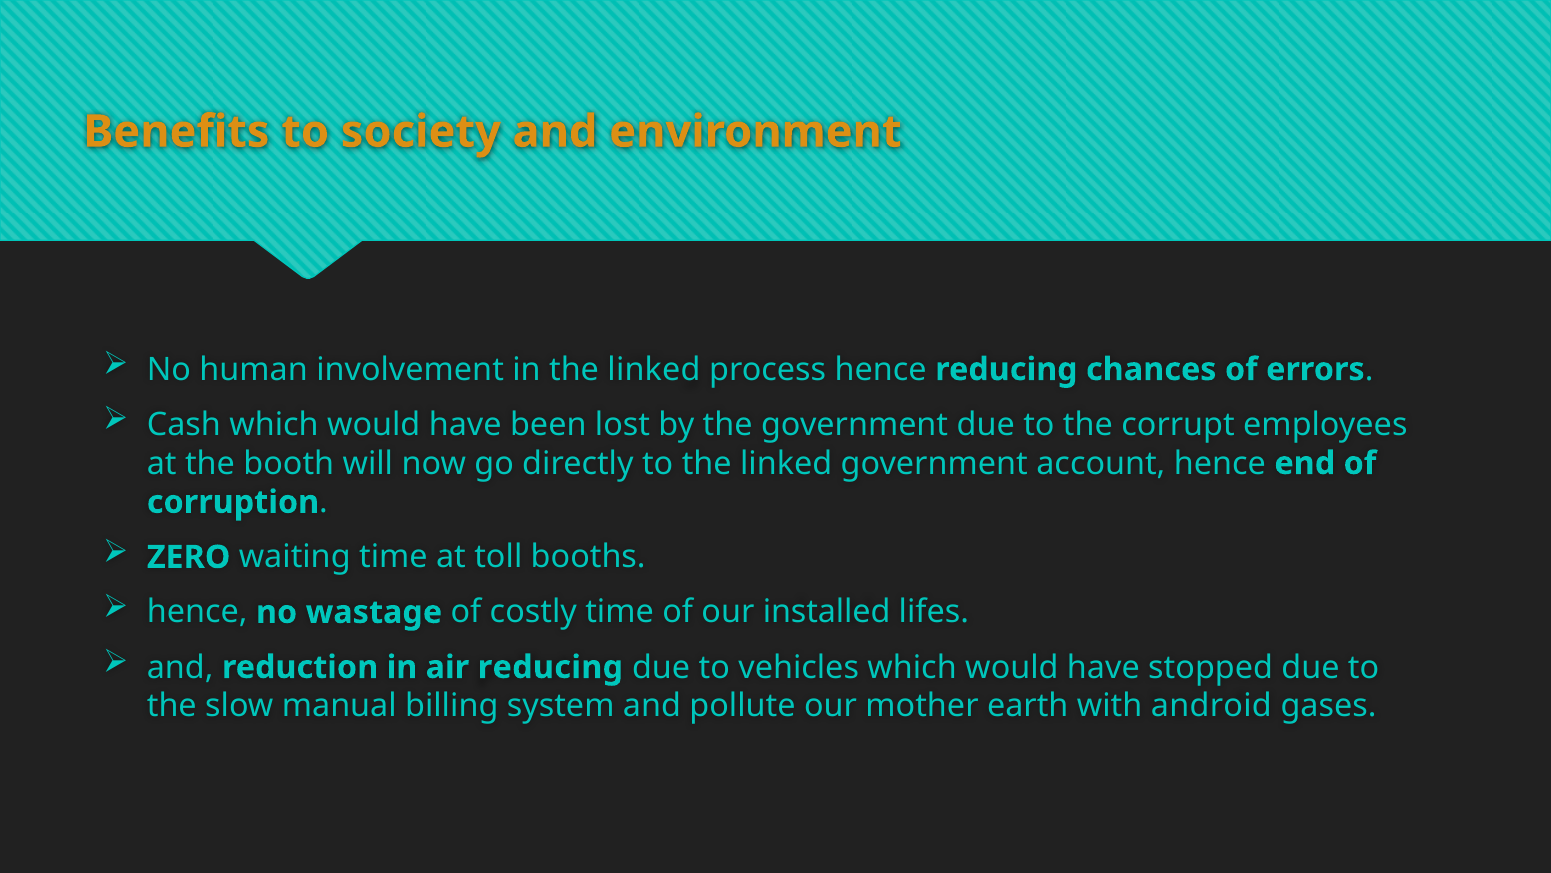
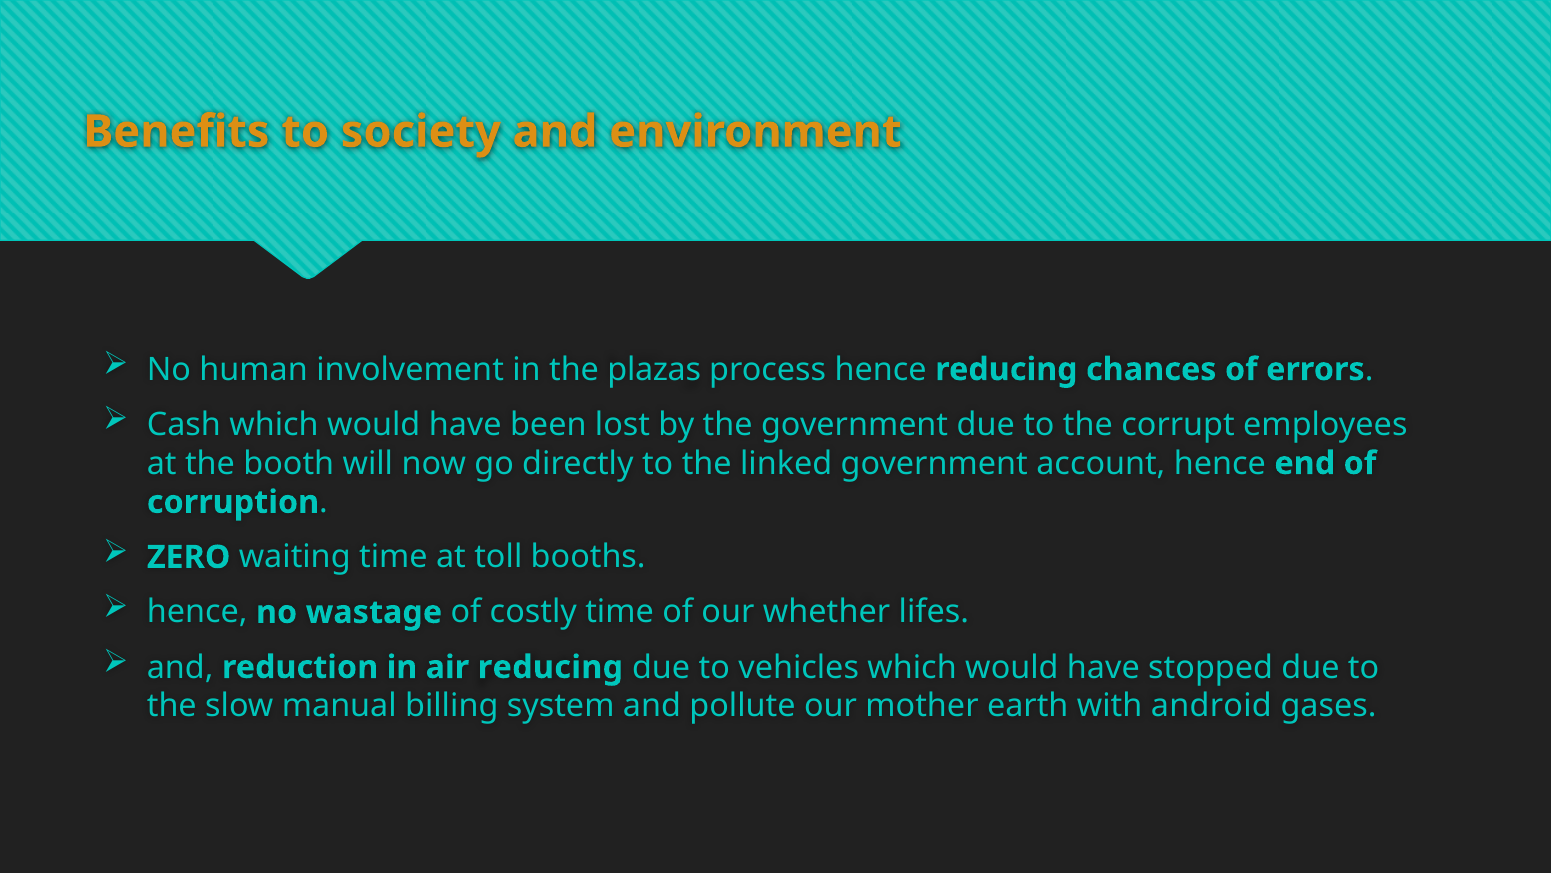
in the linked: linked -> plazas (654, 369)
installed: installed -> whether (827, 612)
